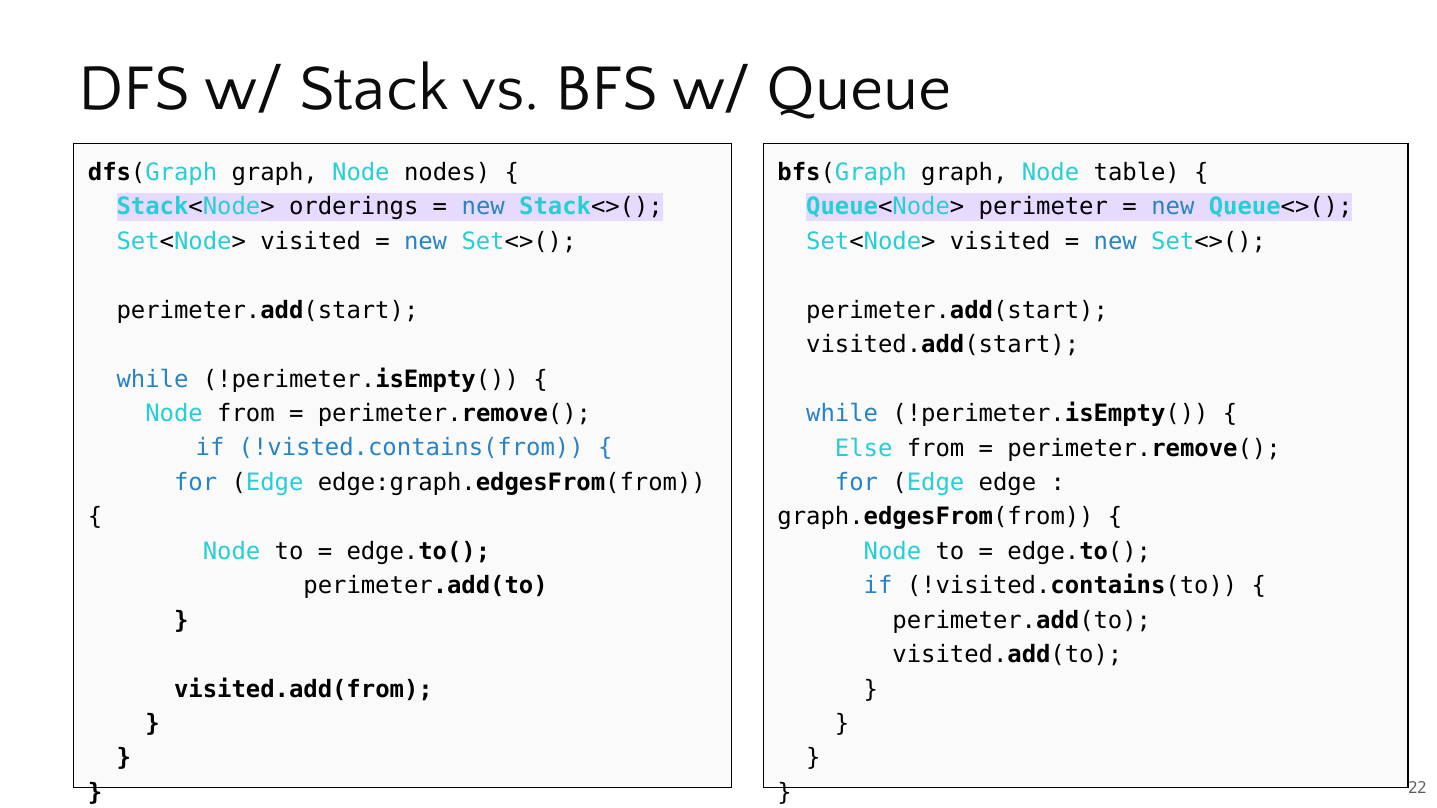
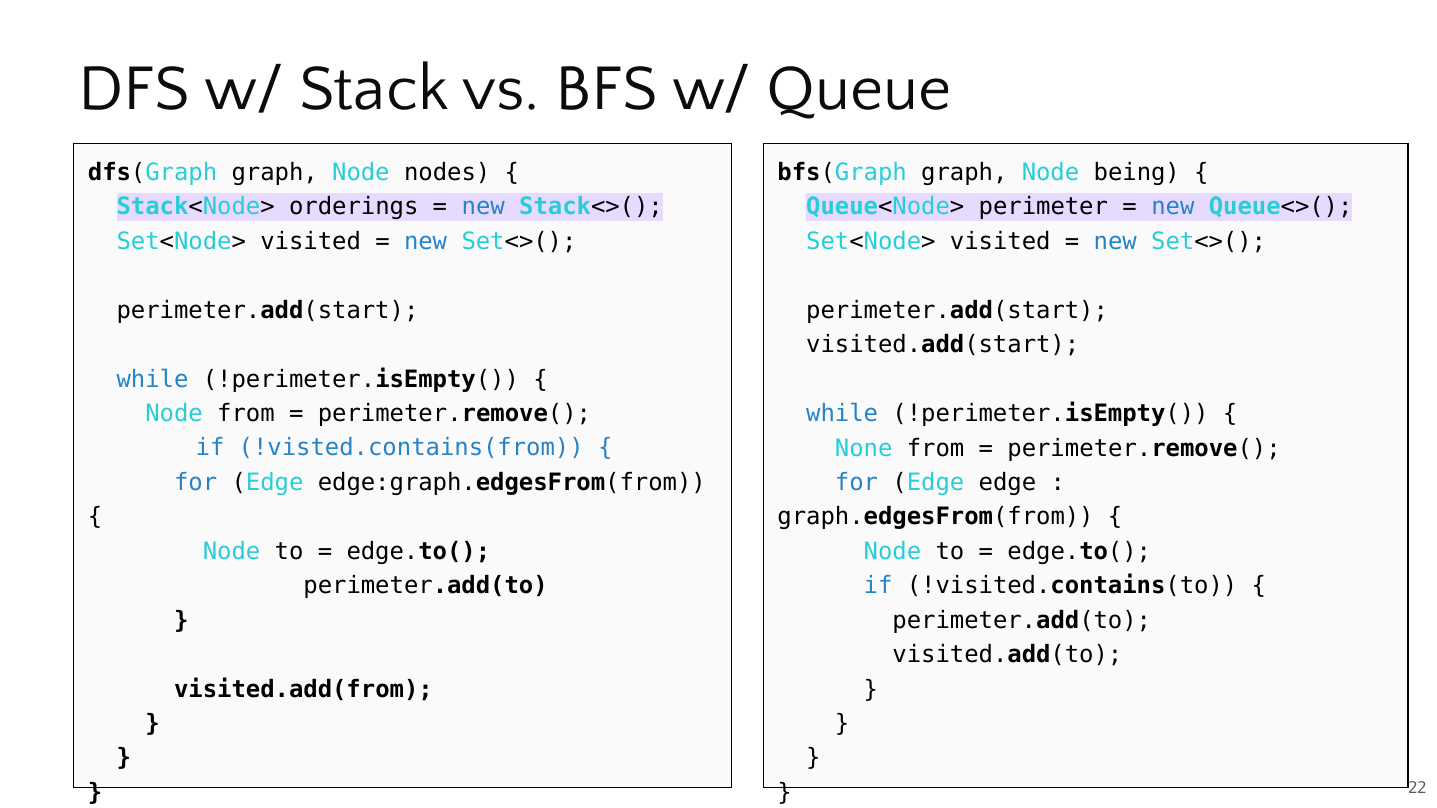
table: table -> being (1137, 173)
Else: Else -> None (864, 448)
